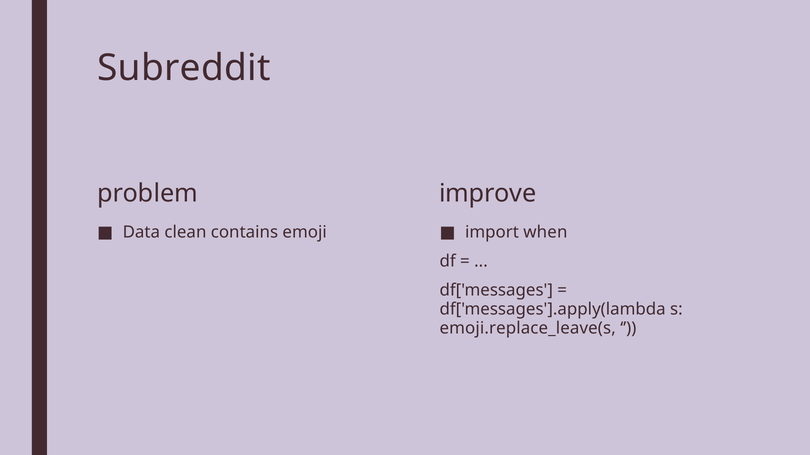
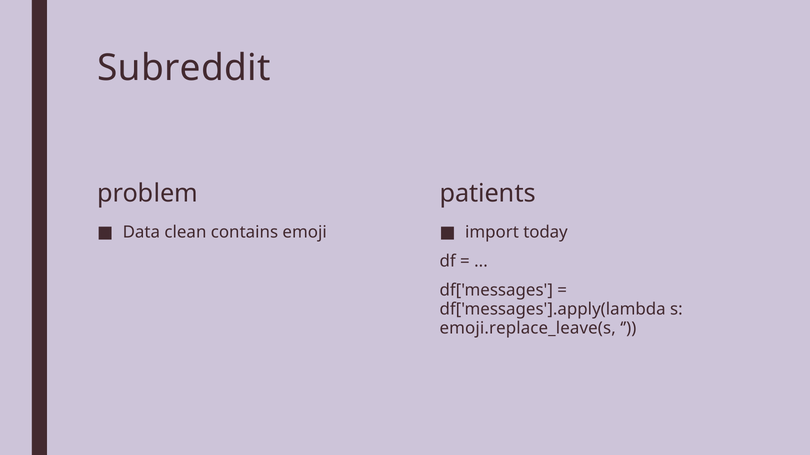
improve: improve -> patients (488, 194)
when: when -> today (546, 232)
